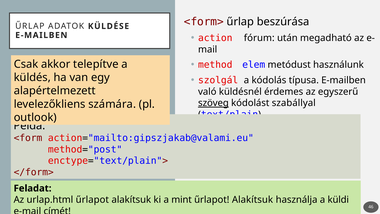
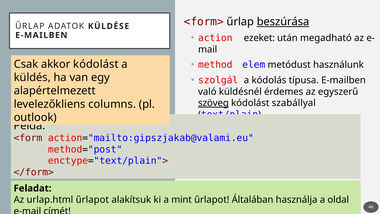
beszúrása underline: none -> present (283, 22)
fórum: fórum -> ezeket (259, 38)
akkor telepítve: telepítve -> kódolást (96, 64)
számára: számára -> columns (112, 104)
Alakítsuk: Alakítsuk -> Általában (253, 200)
küldi: küldi -> oldal (338, 200)
